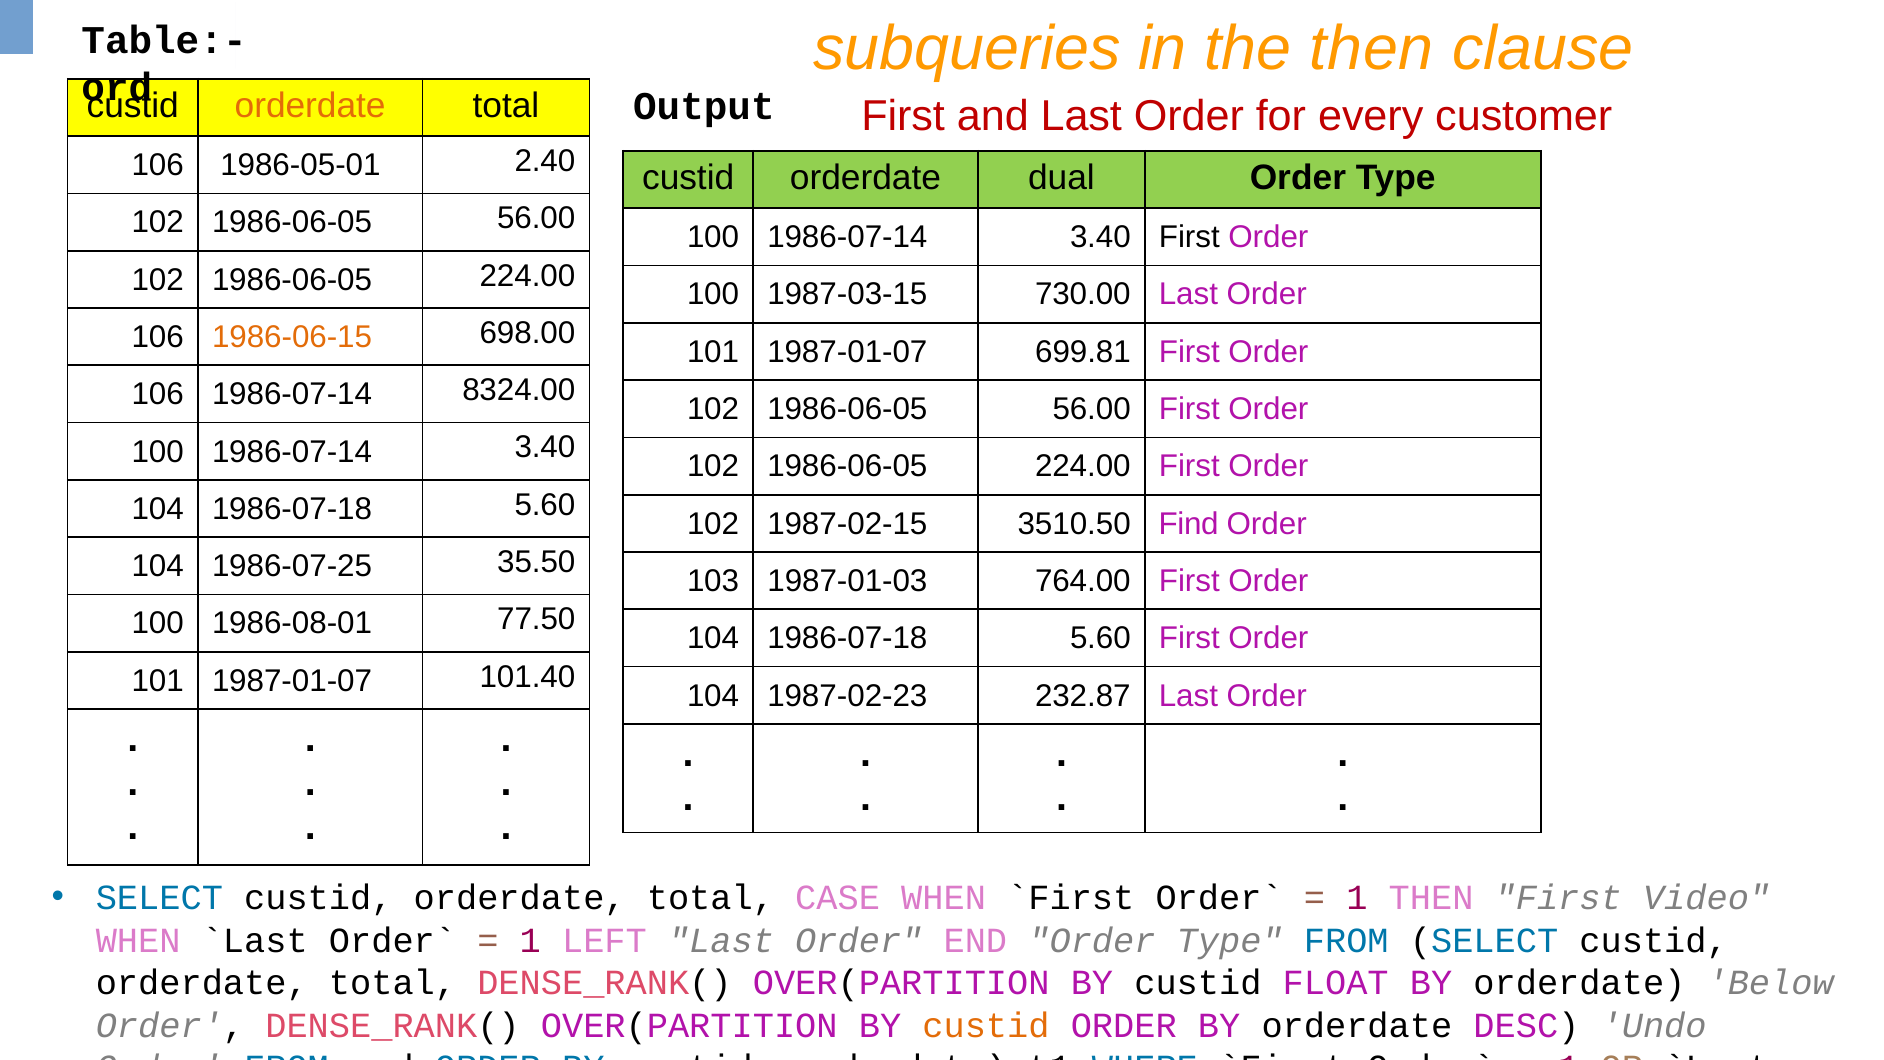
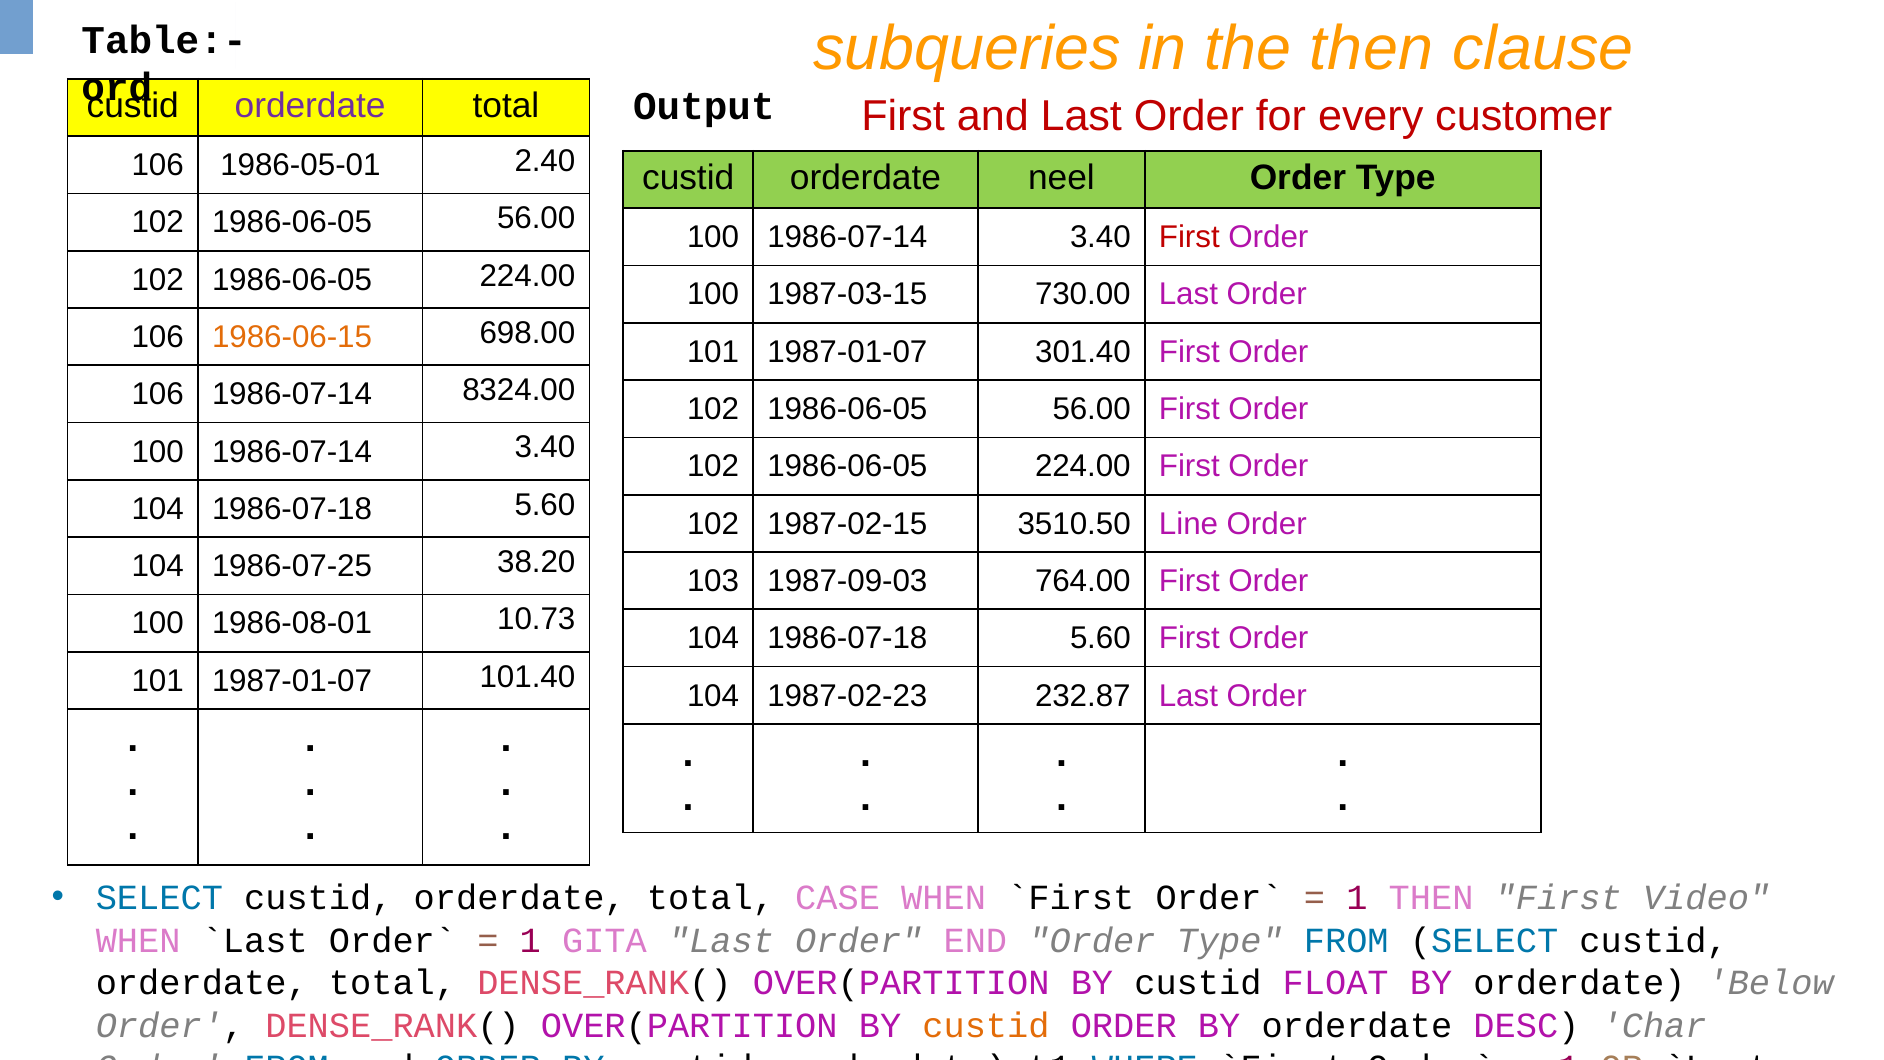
orderdate colour: orange -> purple (310, 106)
dual: dual -> neel (1061, 178)
First colour: black -> red (1189, 237)
699.81: 699.81 -> 301.40 (1083, 352)
Find: Find -> Line (1189, 524)
35.50: 35.50 -> 38.20 (536, 562)
1987-01-03: 1987-01-03 -> 1987-09-03 (847, 581)
77.50: 77.50 -> 10.73 (536, 619)
LEFT: LEFT -> GITA (604, 940)
Undo: Undo -> Char (1654, 1025)
